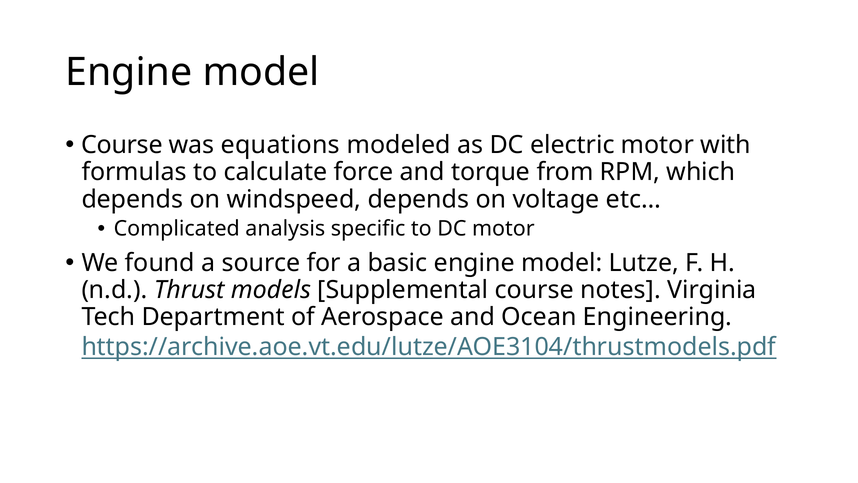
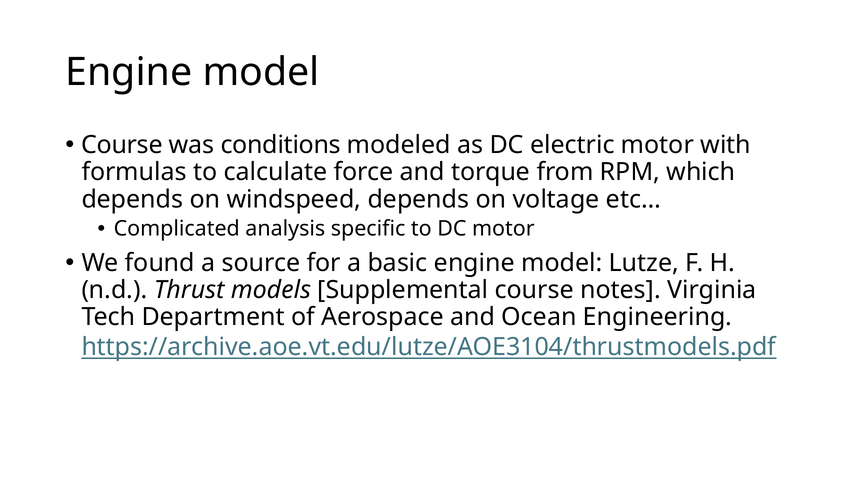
equations: equations -> conditions (281, 145)
